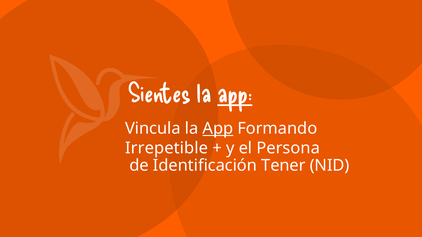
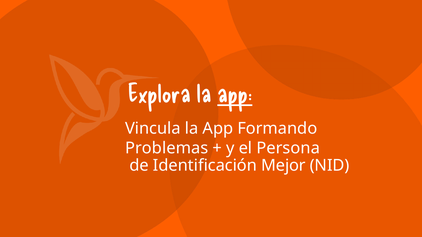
Sientes: Sientes -> Explora (159, 94)
App underline: present -> none (218, 129)
Irrepetible: Irrepetible -> Problemas (167, 148)
Tener: Tener -> Mejor (283, 166)
